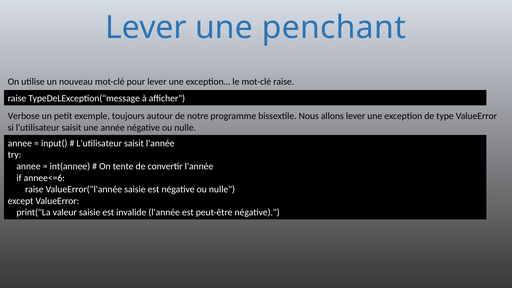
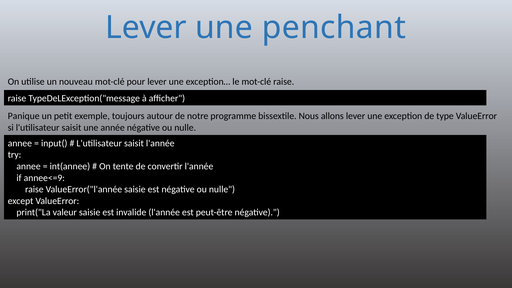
Verbose: Verbose -> Panique (24, 116)
annee<=6: annee<=6 -> annee<=9 (44, 178)
